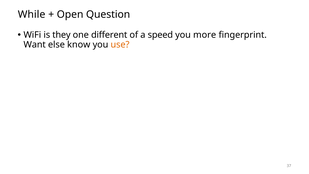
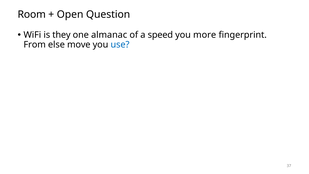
While: While -> Room (32, 14)
different: different -> almanac (109, 35)
Want: Want -> From (35, 45)
know: know -> move (79, 45)
use colour: orange -> blue (120, 45)
